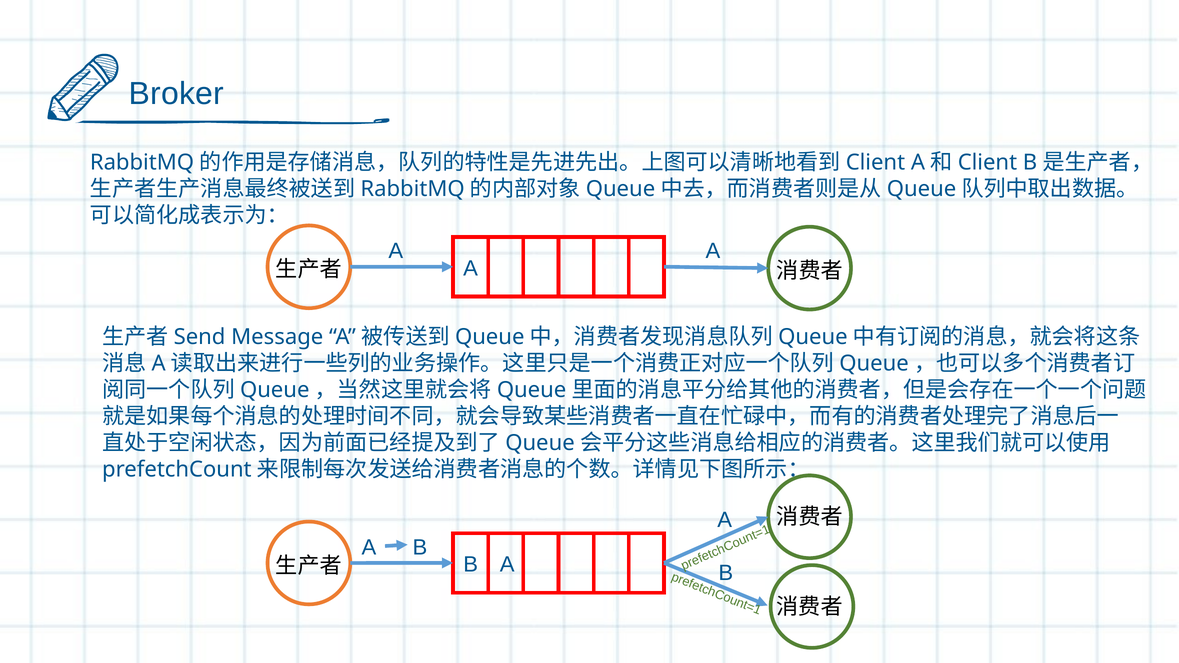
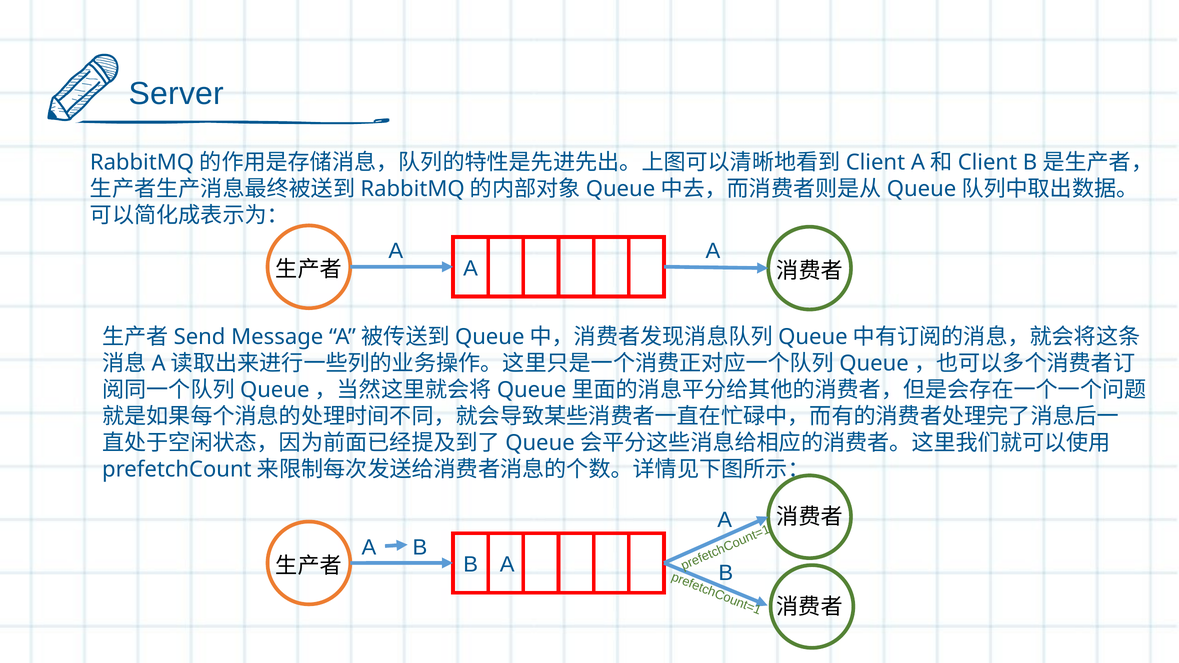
Broker: Broker -> Server (176, 94)
